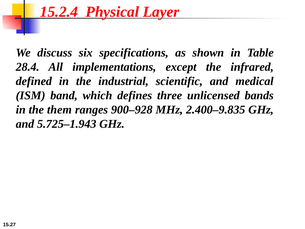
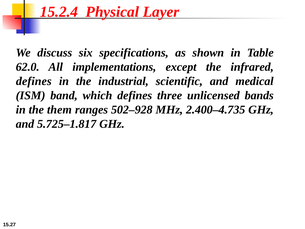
28.4: 28.4 -> 62.0 (28, 67)
defined: defined -> defines (34, 81)
900–928: 900–928 -> 502–928 (132, 110)
2.400–9.835: 2.400–9.835 -> 2.400–4.735 (216, 110)
5.725–1.943: 5.725–1.943 -> 5.725–1.817 (67, 124)
